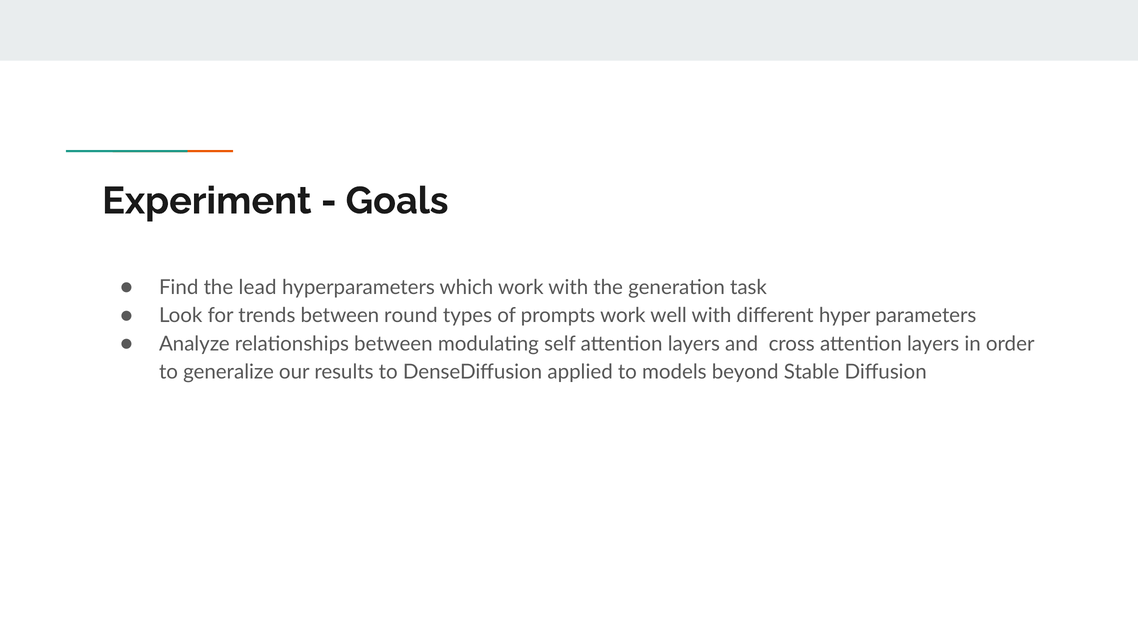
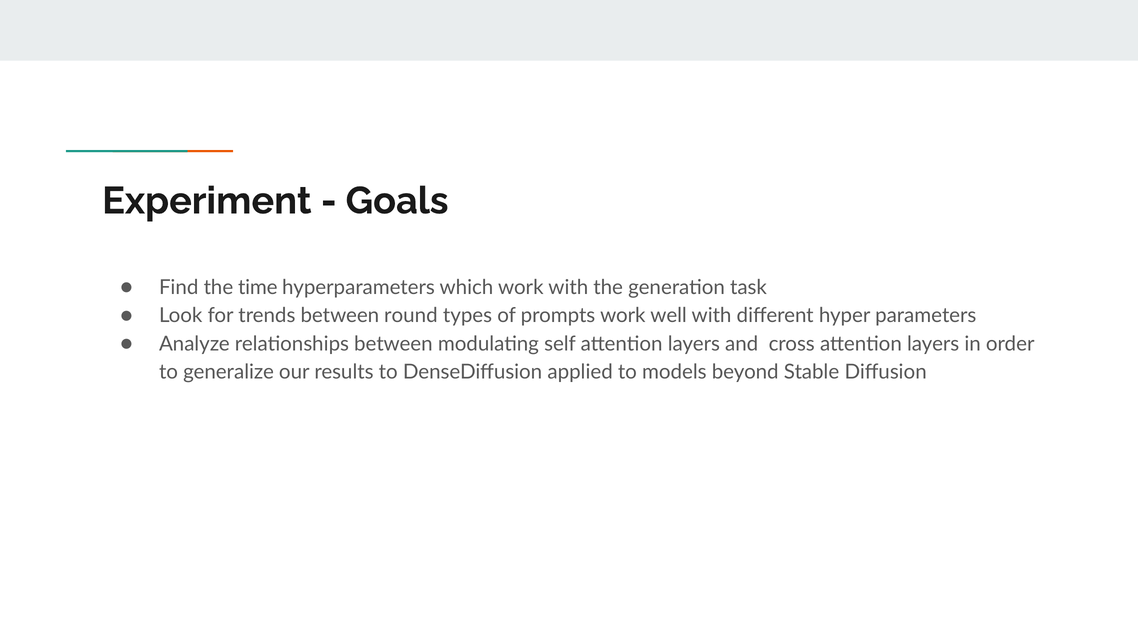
lead: lead -> time (258, 287)
